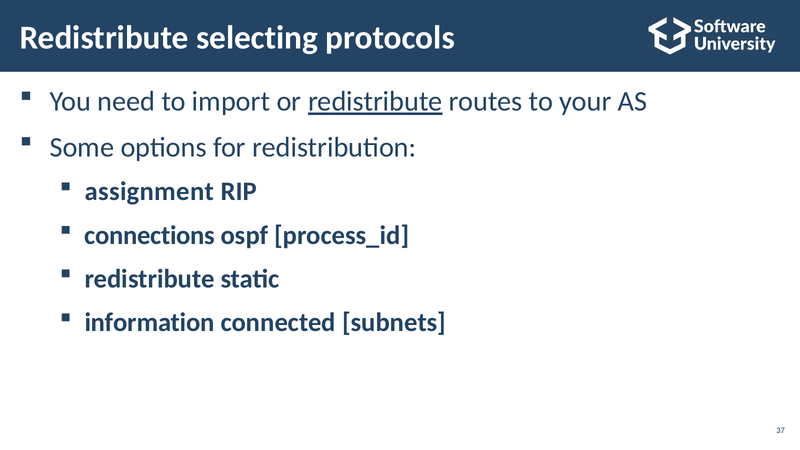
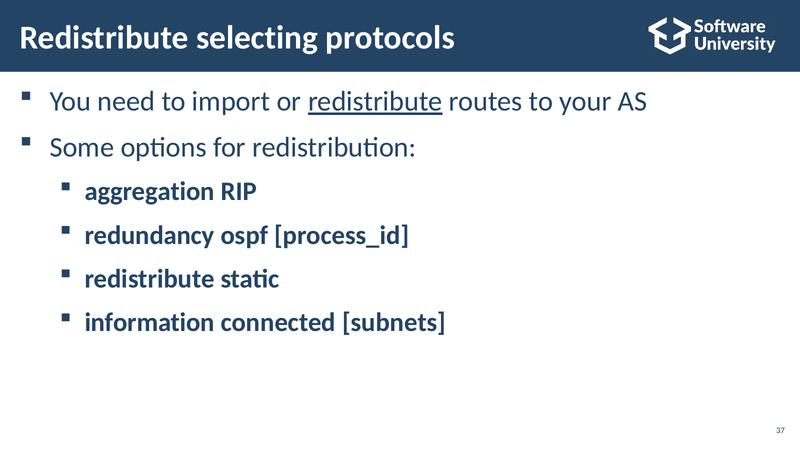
assignment: assignment -> aggregation (150, 192)
connections: connections -> redundancy (150, 235)
